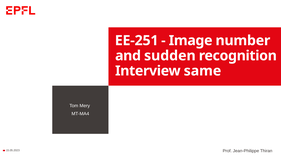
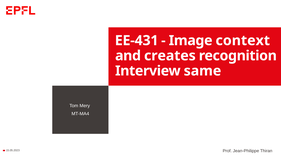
EE-251: EE-251 -> EE-431 (137, 41)
number: number -> context (243, 41)
sudden: sudden -> creates (170, 56)
